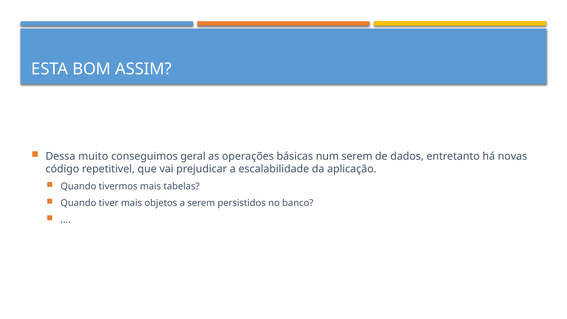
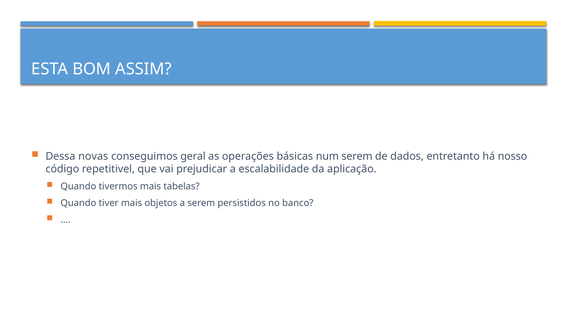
muito: muito -> novas (93, 156)
novas: novas -> nosso (513, 156)
